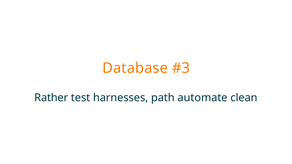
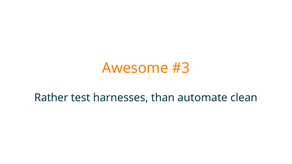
Database: Database -> Awesome (135, 68)
path: path -> than (163, 98)
